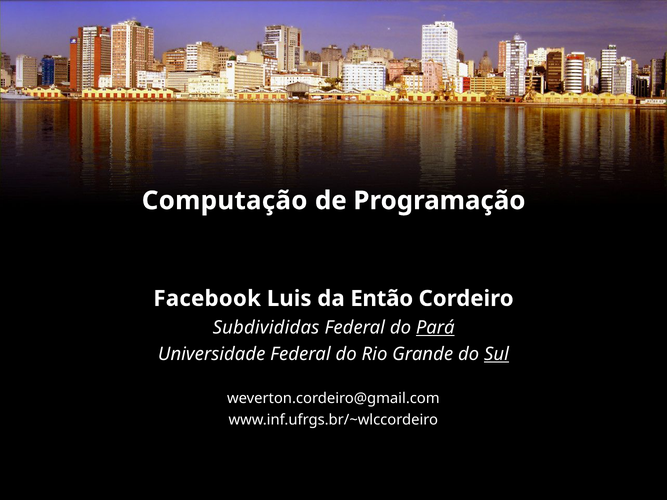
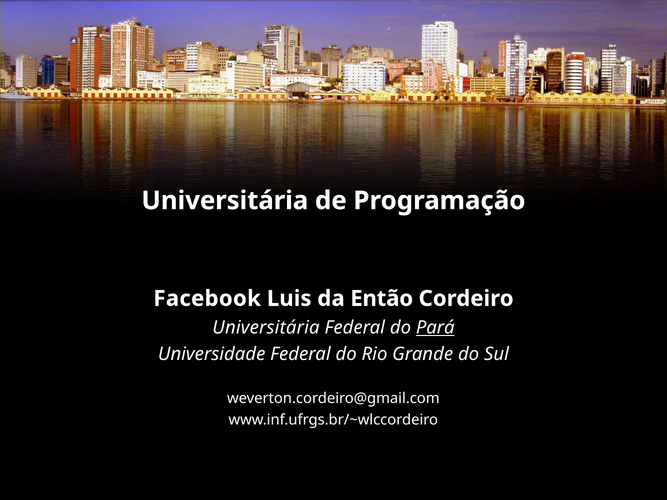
Computação: Computação -> Universitária (225, 201)
Subdivididas: Subdivididas -> Universitária (266, 328)
Sul underline: present -> none (496, 354)
